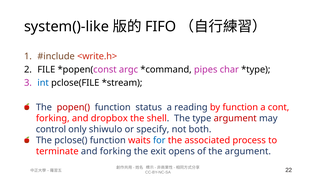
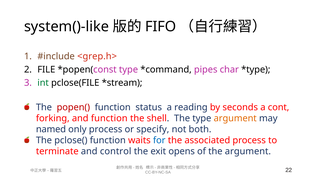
<write.h>: <write.h> -> <grep.h> (97, 56)
argc: argc -> type (129, 69)
int colour: blue -> green (43, 83)
by function: function -> seconds (240, 107)
and dropbox: dropbox -> function (109, 118)
argument colour: red -> orange (235, 118)
control: control -> named (51, 129)
only shiwulo: shiwulo -> process (106, 129)
and forking: forking -> control (116, 151)
